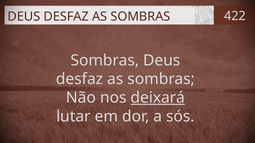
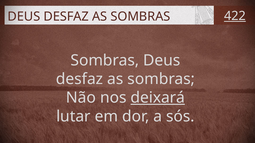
422 underline: none -> present (235, 16)
